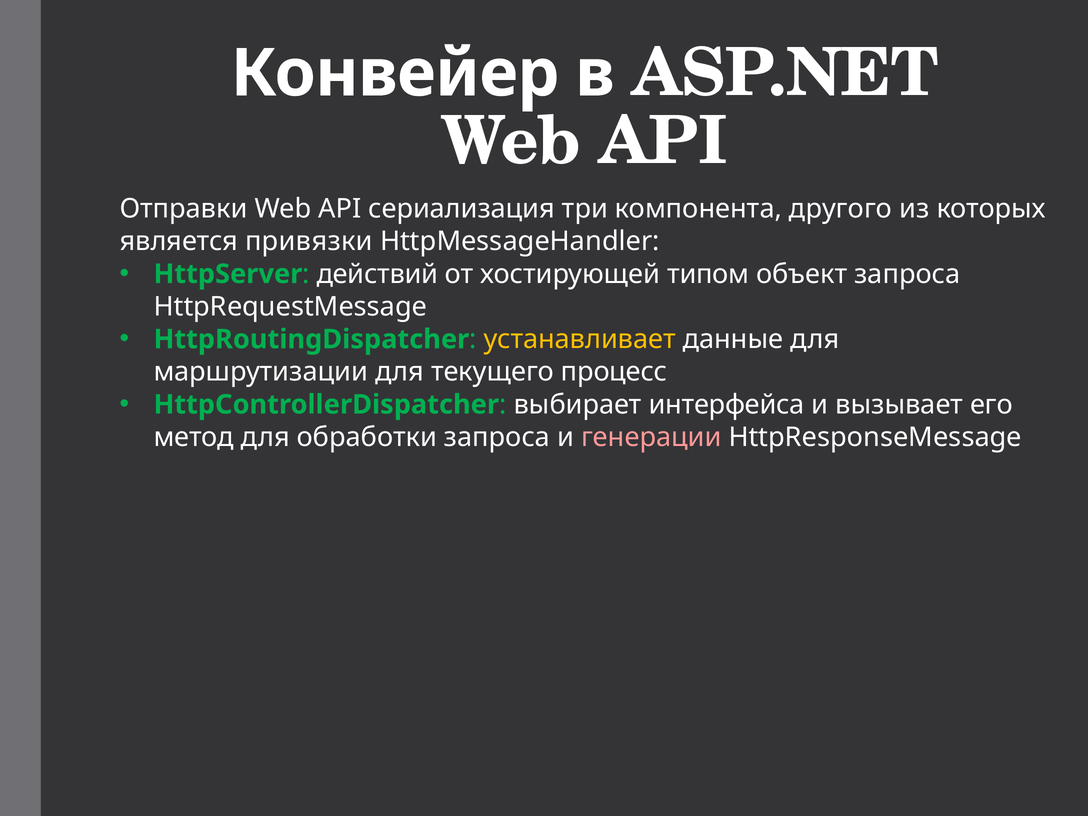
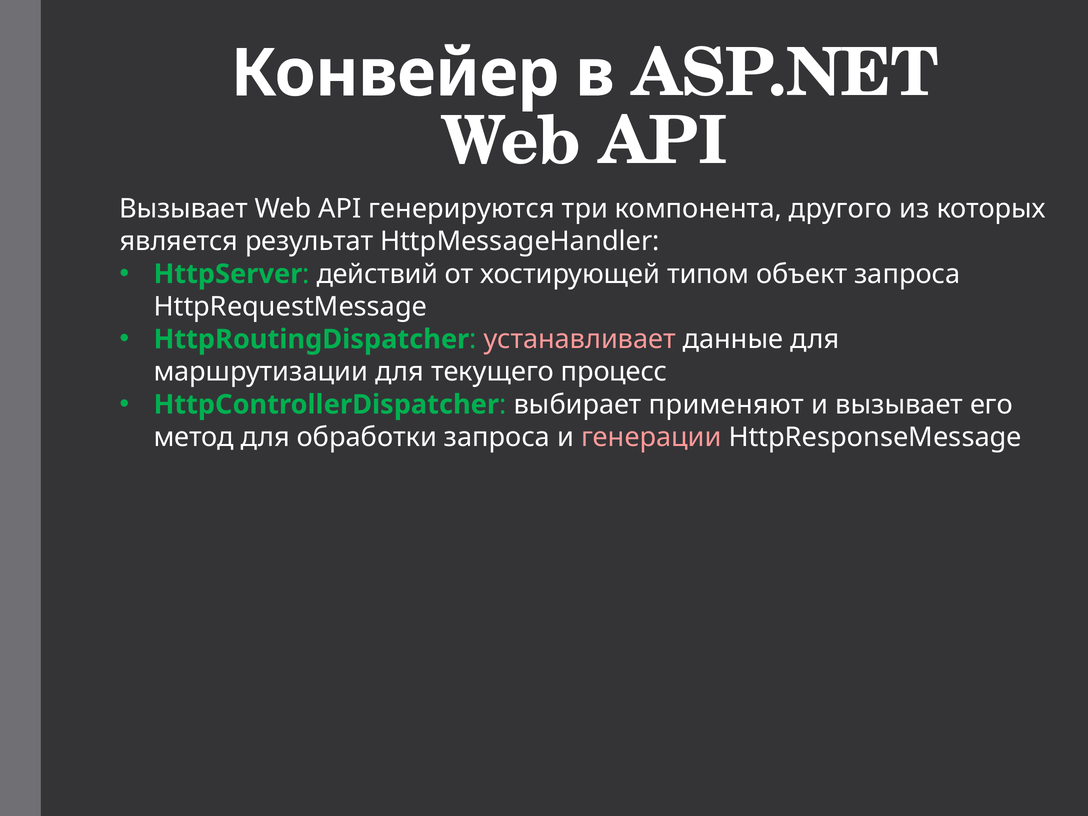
Отправки: Отправки -> Вызывает (184, 209)
сериализация: сериализация -> генерируются (462, 209)
привязки: привязки -> результат (309, 241)
устанавливает colour: yellow -> pink (580, 339)
интерфейса: интерфейса -> применяют (726, 405)
